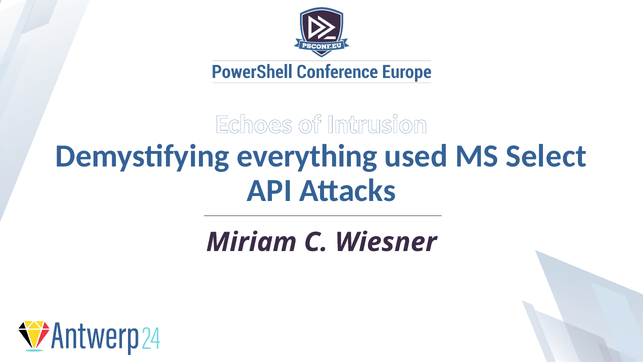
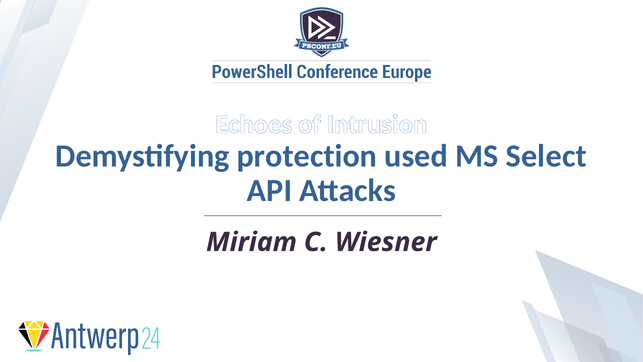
everything: everything -> protection (307, 156)
